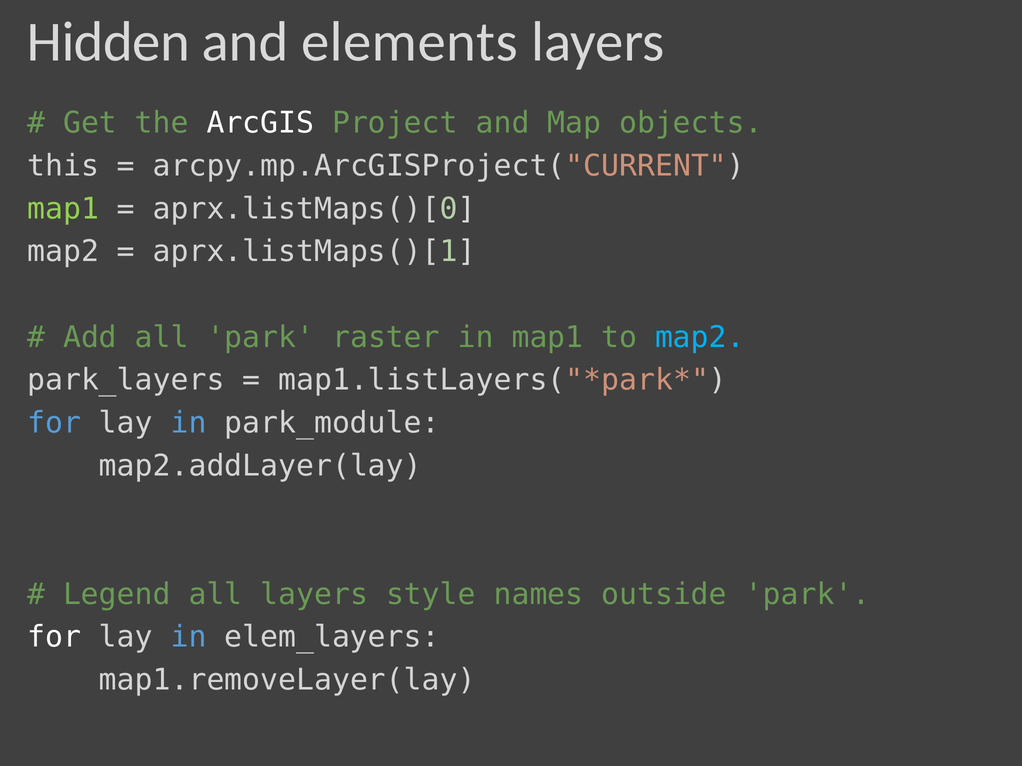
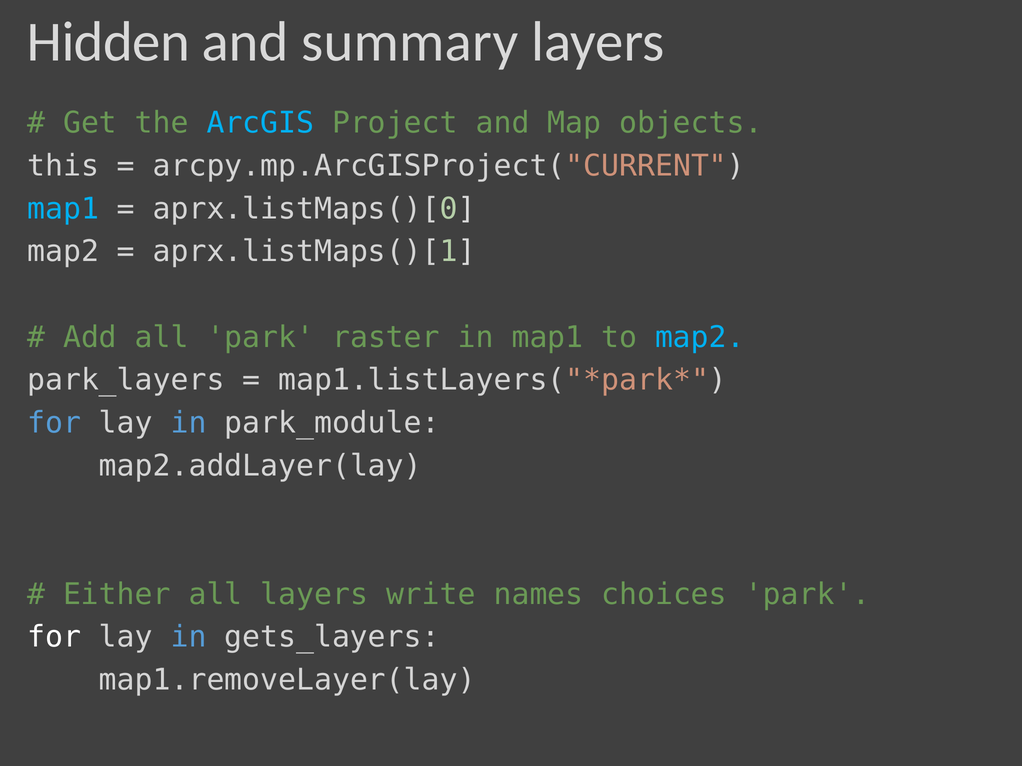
elements: elements -> summary (410, 42)
ArcGIS colour: white -> light blue (260, 123)
map1 colour: light green -> light blue (63, 209)
Legend: Legend -> Either (117, 595)
style: style -> write (431, 595)
outside: outside -> choices (664, 595)
elem_layers: elem_layers -> gets_layers (332, 637)
